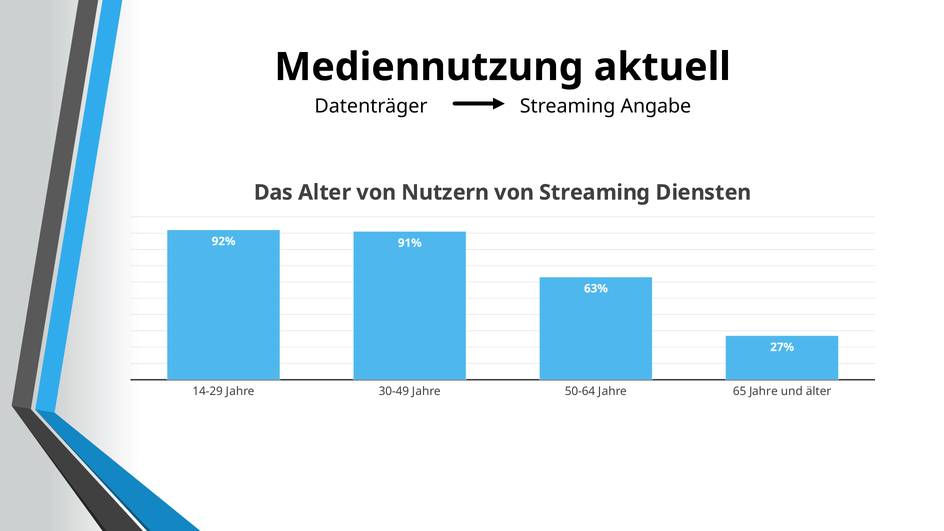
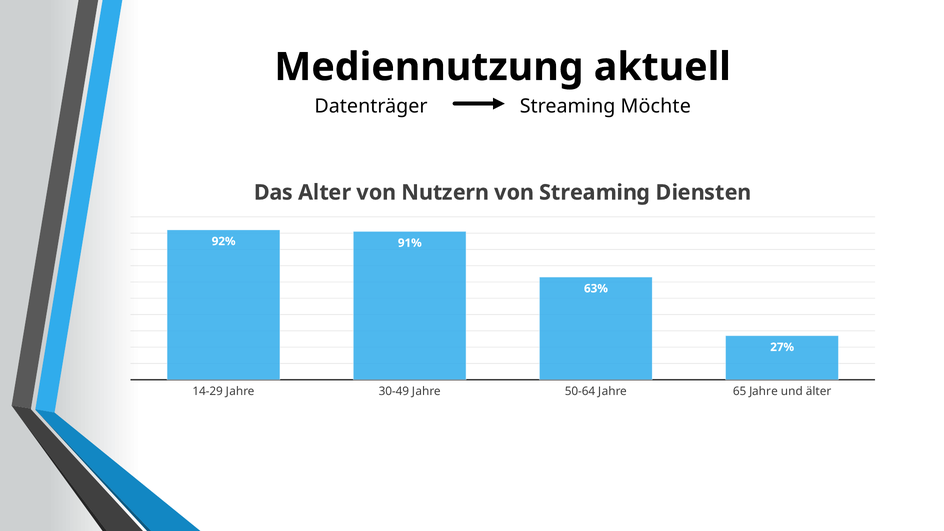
Angabe: Angabe -> Möchte (656, 106)
